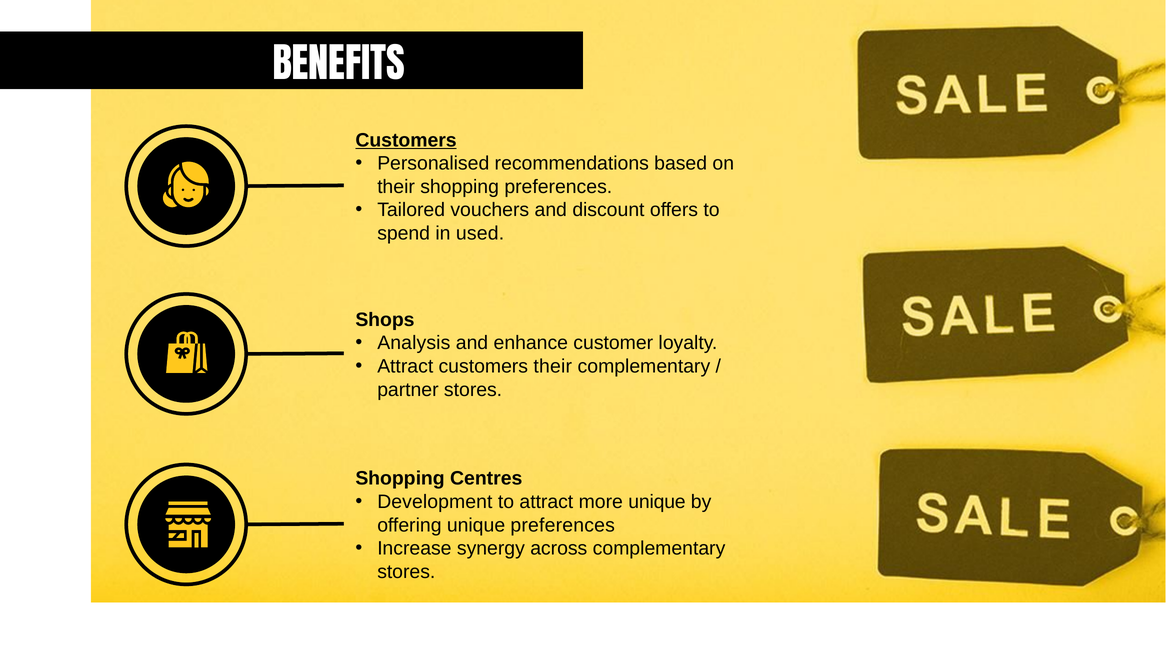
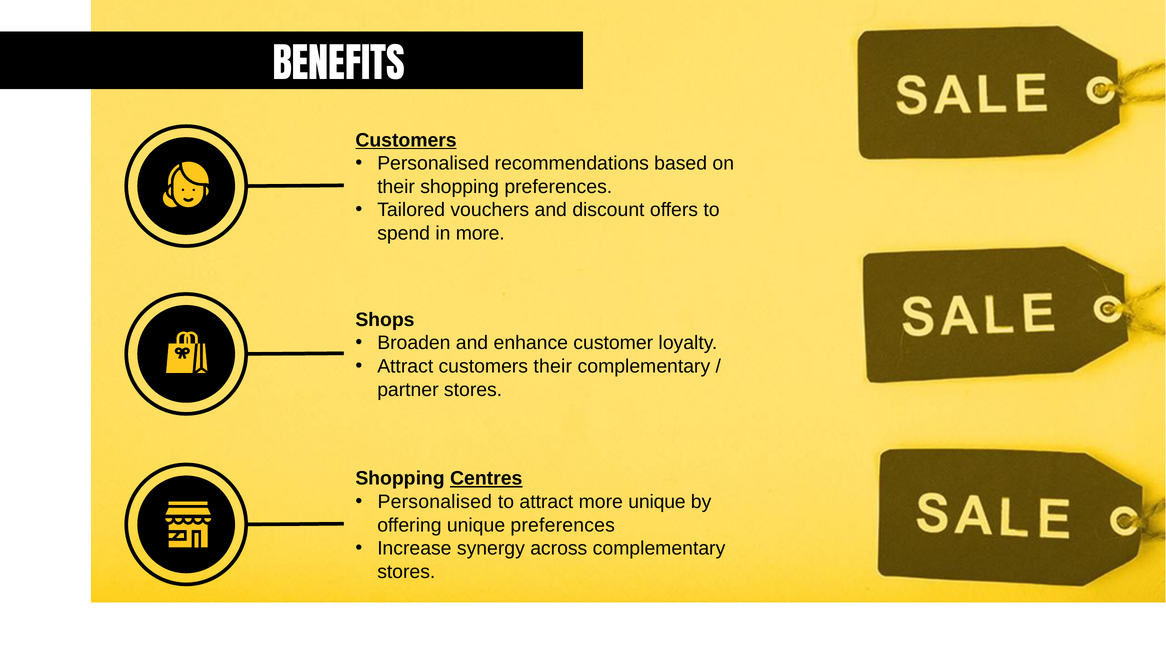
in used: used -> more (480, 233)
Analysis: Analysis -> Broaden (414, 343)
Centres underline: none -> present (486, 478)
Development: Development -> Personalised (435, 502)
